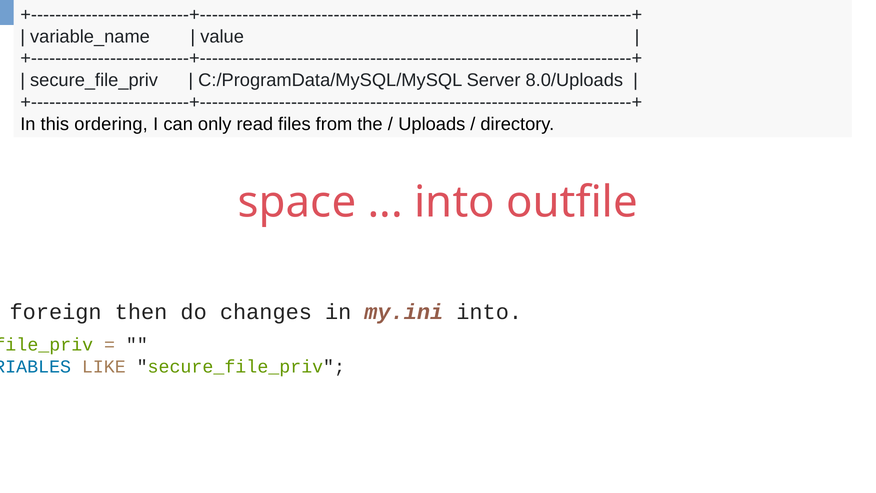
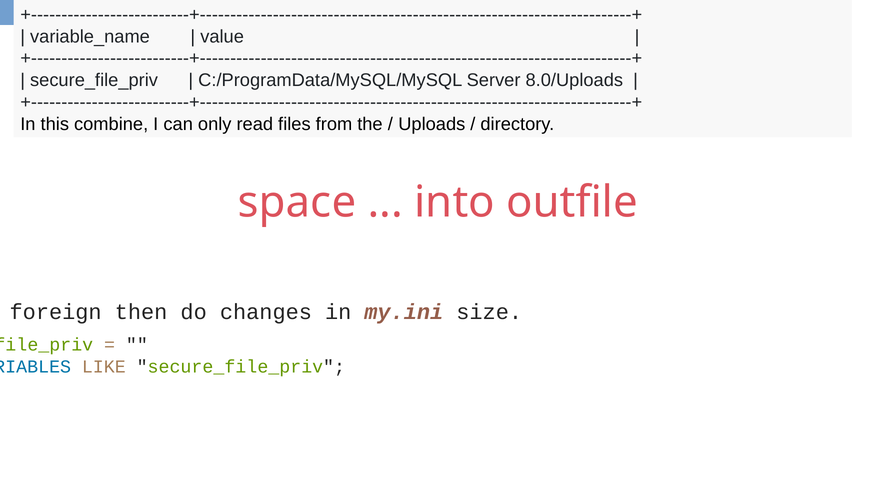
ordering: ordering -> combine (111, 124)
my.ini into: into -> size (489, 312)
